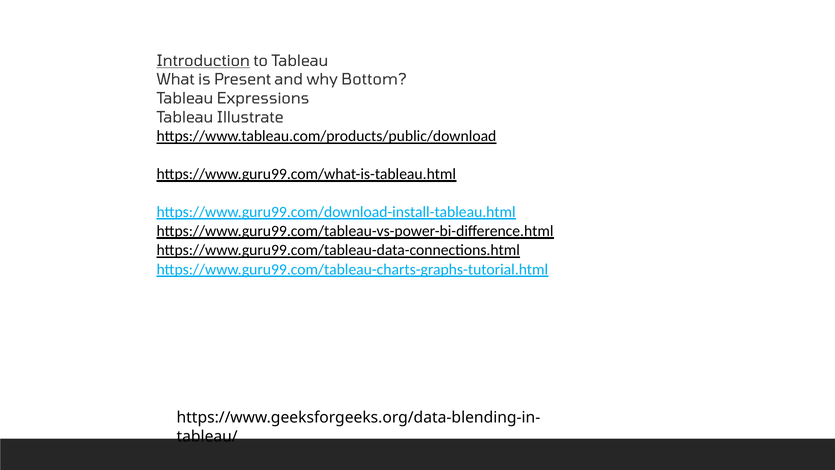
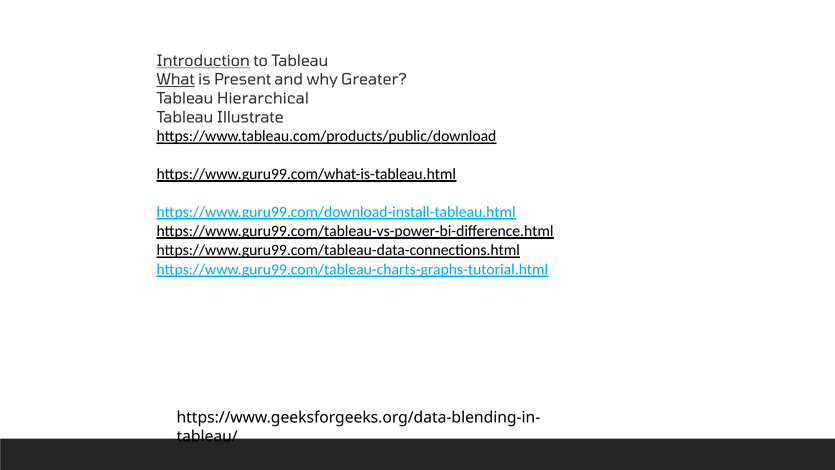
What underline: none -> present (176, 80)
Bottom: Bottom -> Greater (374, 80)
Expressions: Expressions -> Hierarchical (263, 99)
